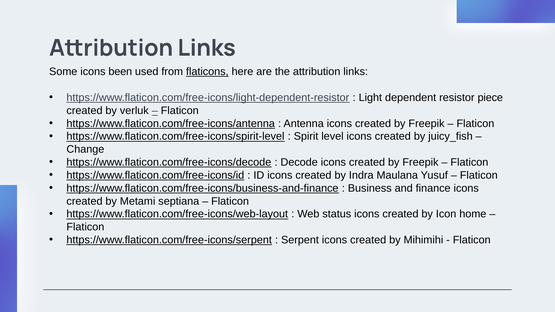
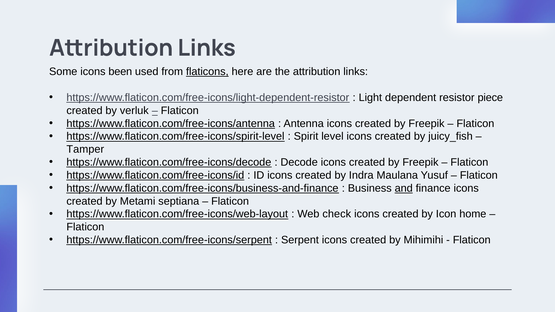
Change: Change -> Tamper (85, 149)
and underline: none -> present (404, 188)
status: status -> check (337, 214)
